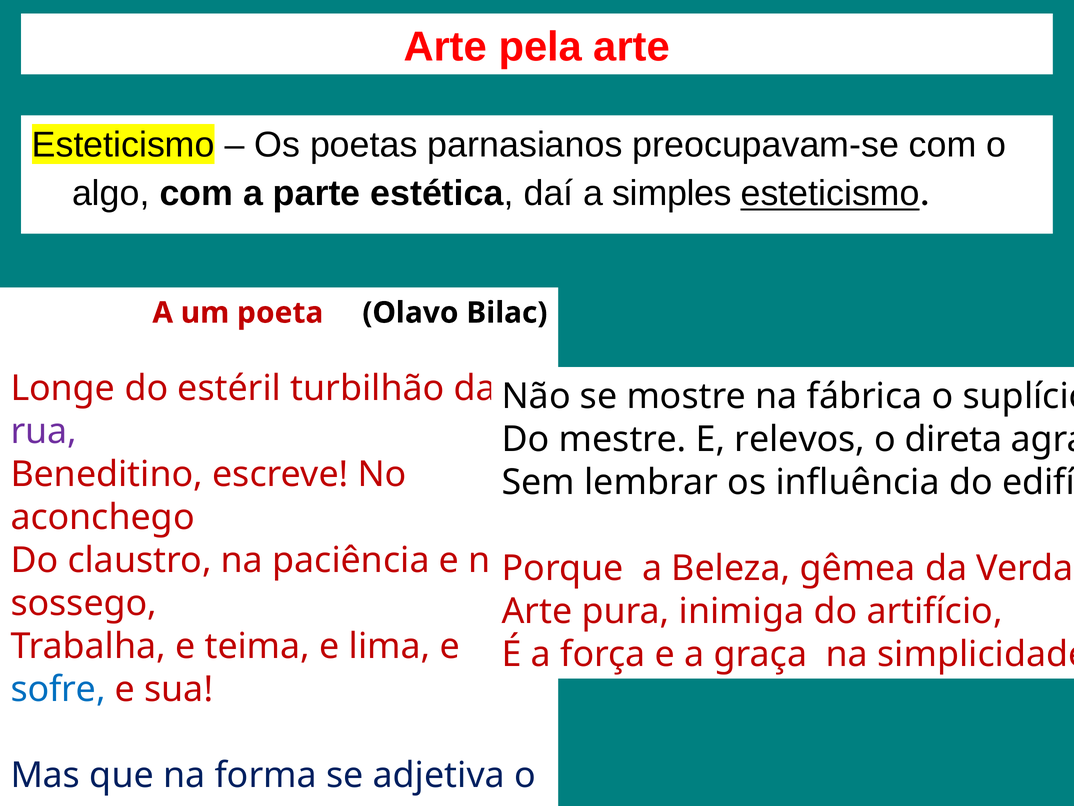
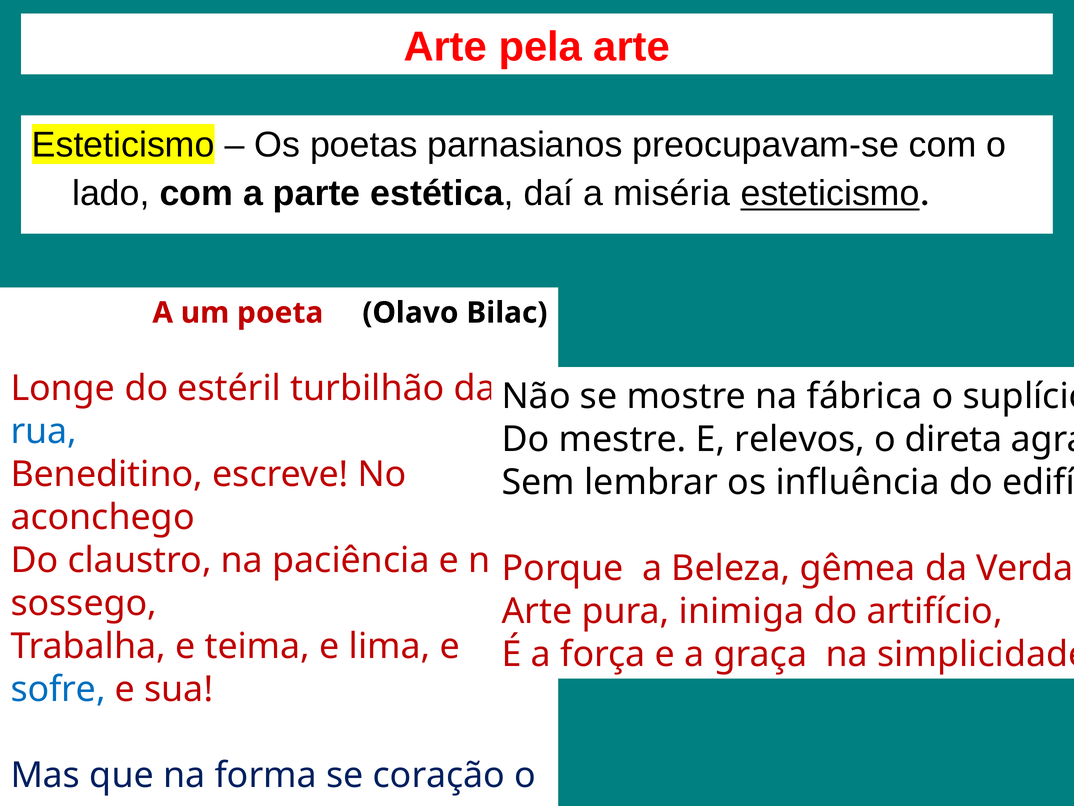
algo: algo -> lado (111, 194)
simples: simples -> miséria (672, 194)
rua colour: purple -> blue (44, 431)
adjetiva: adjetiva -> coração (439, 775)
